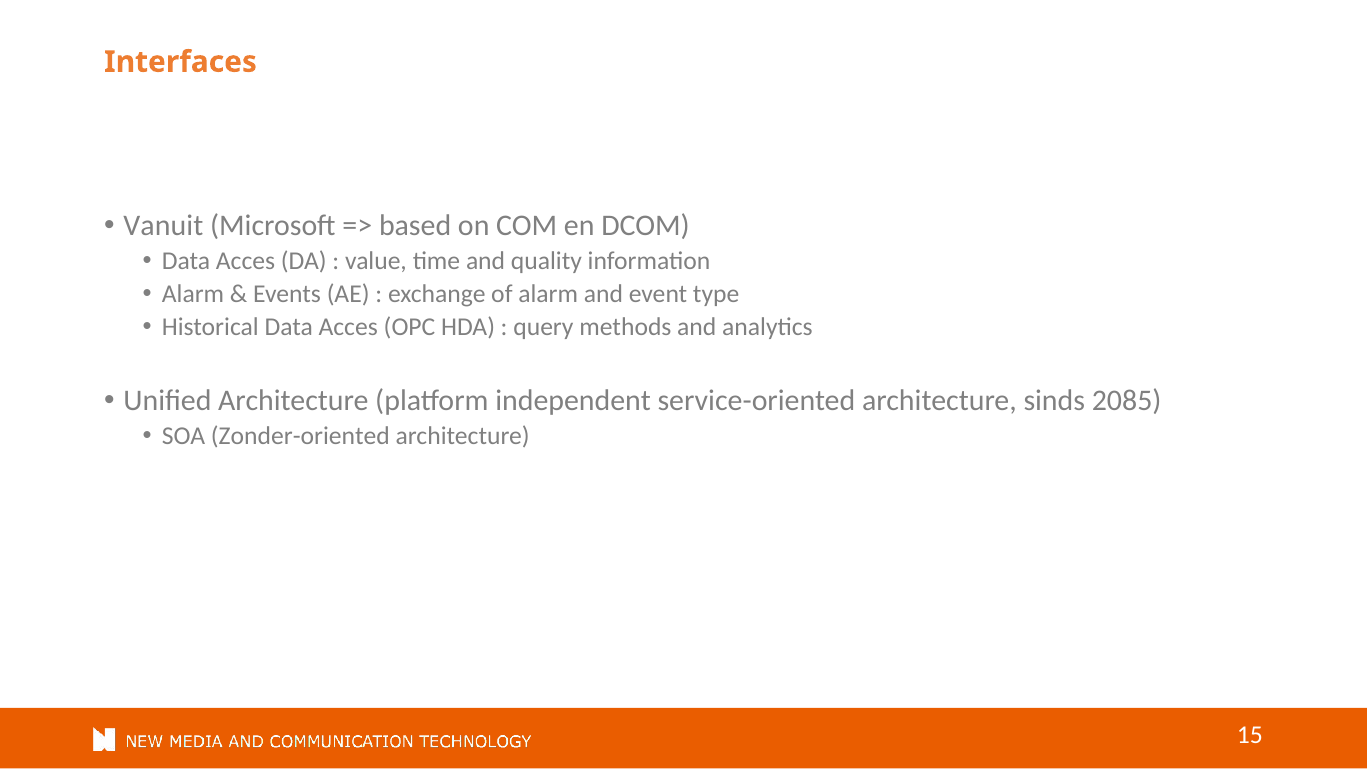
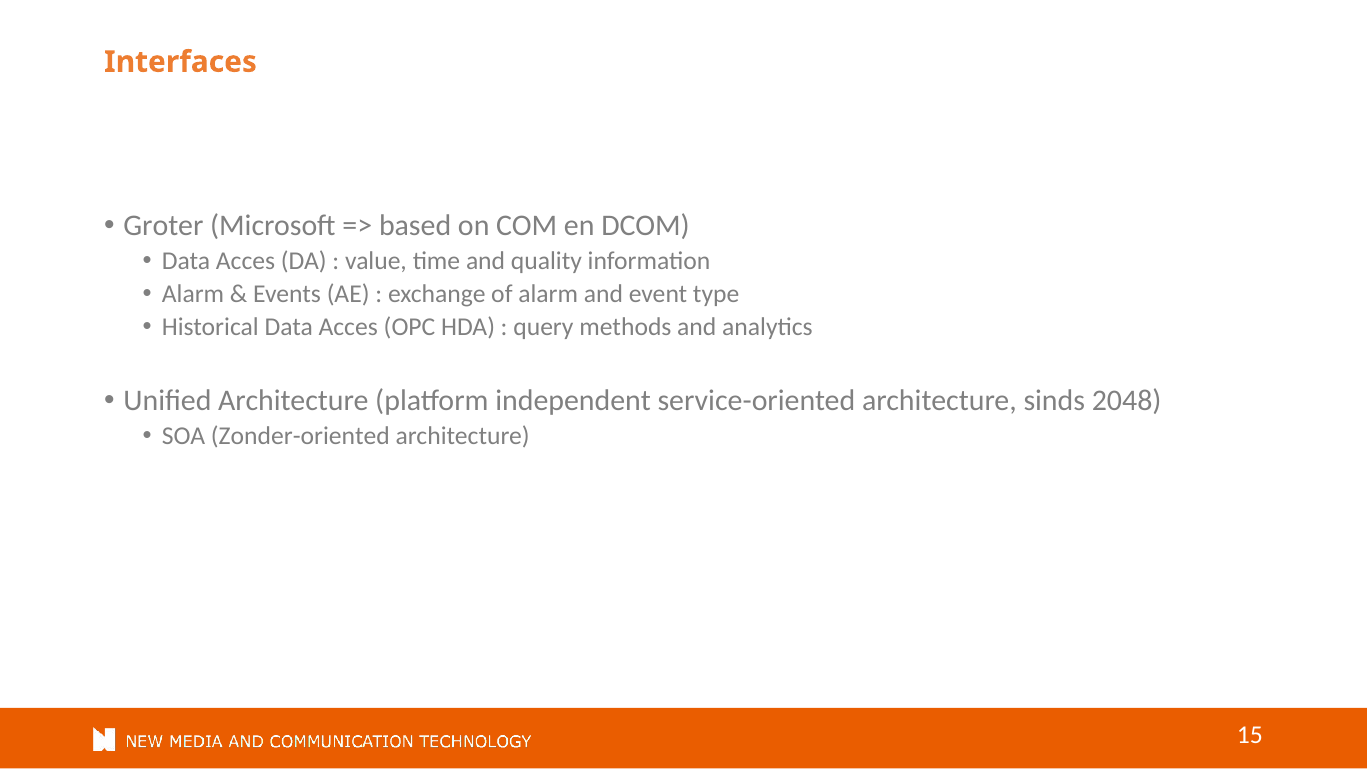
Vanuit: Vanuit -> Groter (163, 226)
2085: 2085 -> 2048 (1127, 401)
